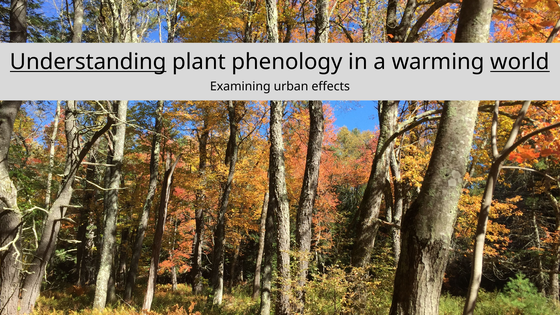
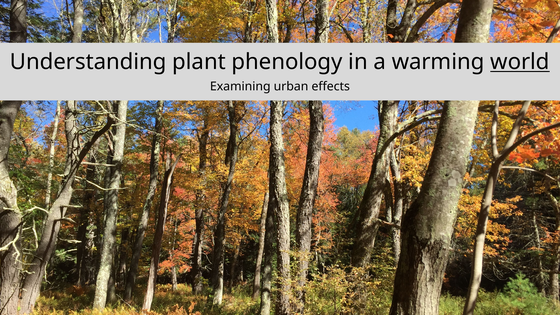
Understanding underline: present -> none (88, 62)
